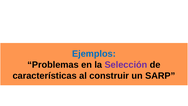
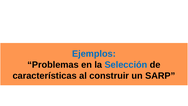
Selección colour: purple -> blue (126, 65)
